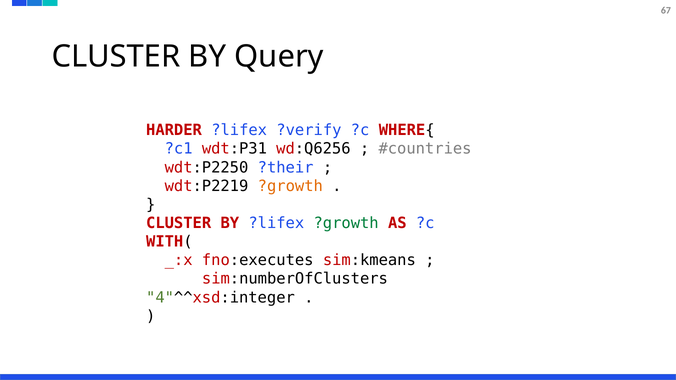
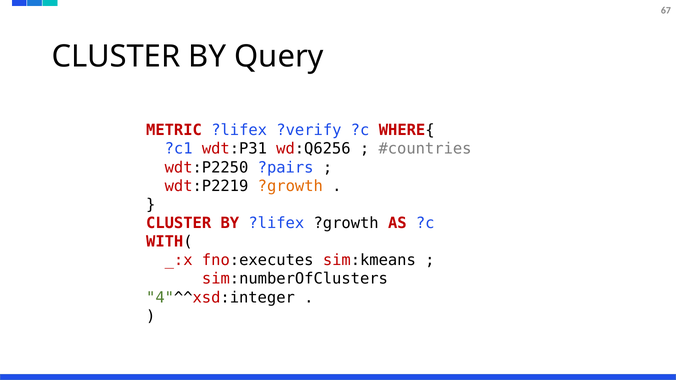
HARDER: HARDER -> METRIC (174, 130)
?their: ?their -> ?pairs (286, 168)
?growth colour: green -> black (346, 223)
